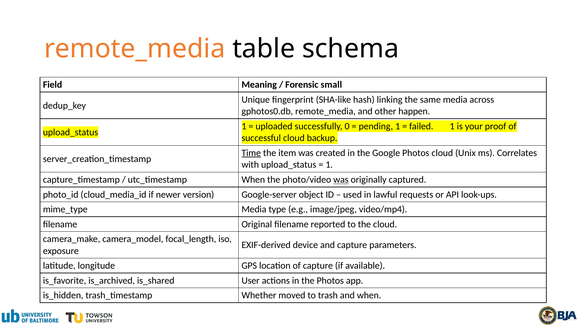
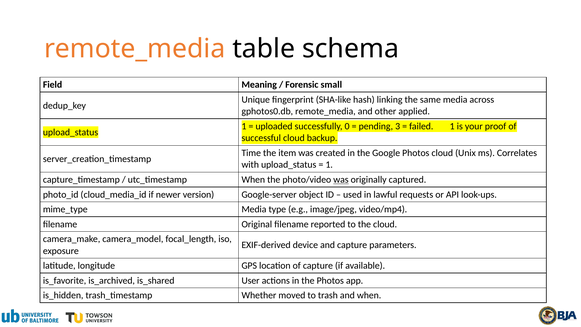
happen: happen -> applied (414, 111)
pending 1: 1 -> 3 (398, 126)
Time underline: present -> none (251, 153)
